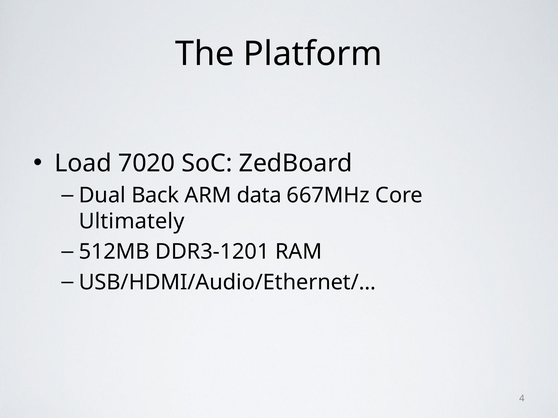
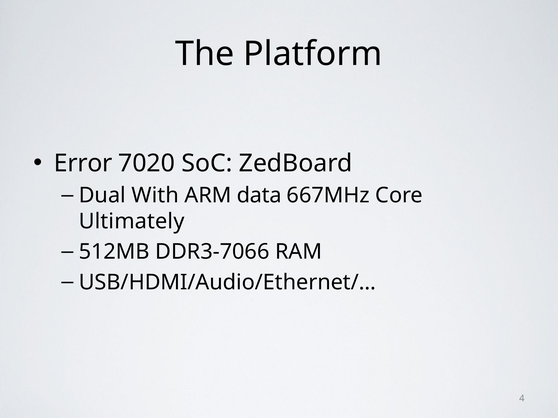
Load: Load -> Error (83, 164)
Back: Back -> With (155, 196)
DDR3-1201: DDR3-1201 -> DDR3-7066 (212, 252)
